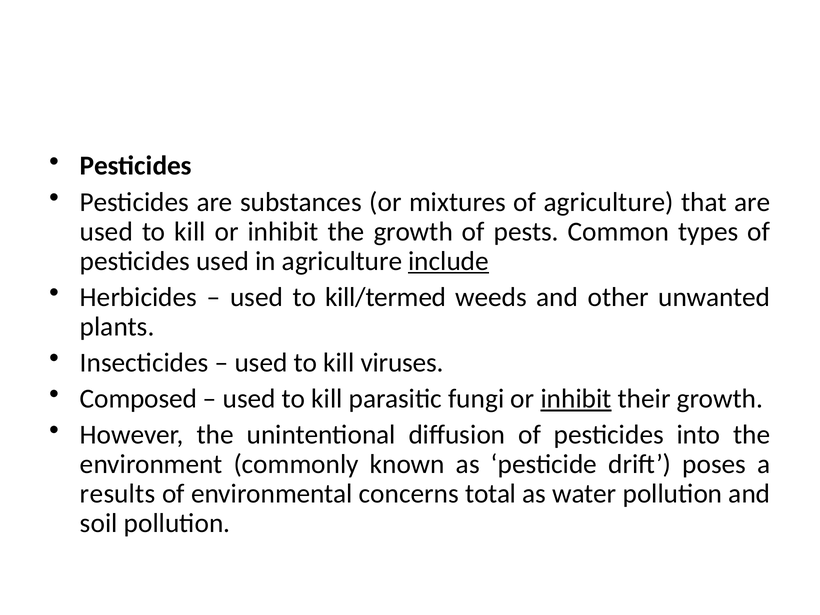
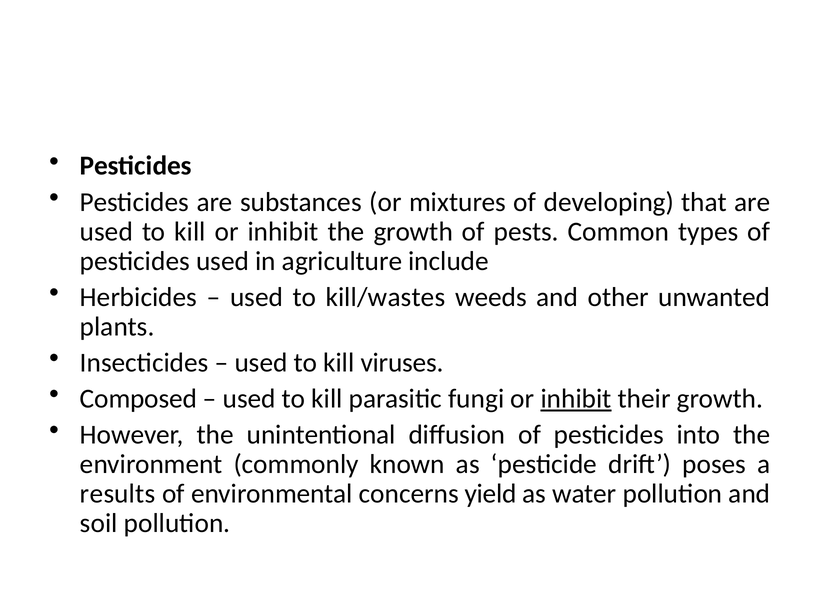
of agriculture: agriculture -> developing (609, 202)
include underline: present -> none (449, 261)
kill/termed: kill/termed -> kill/wastes (385, 297)
total: total -> yield (491, 494)
